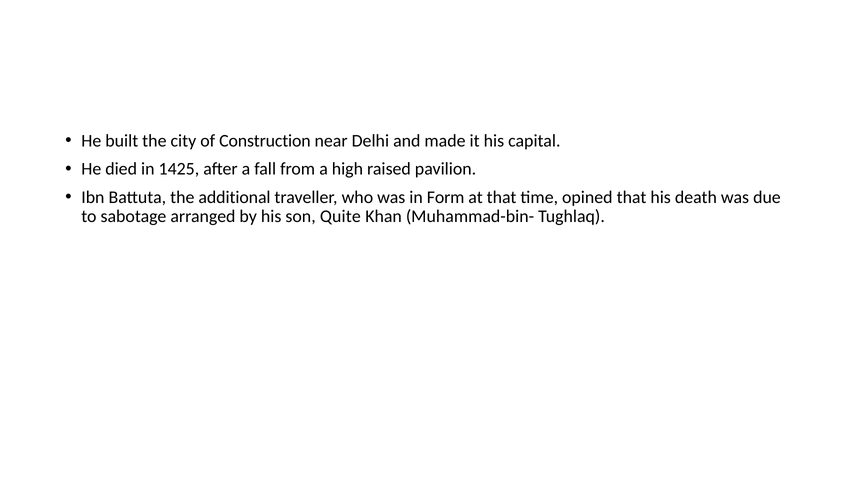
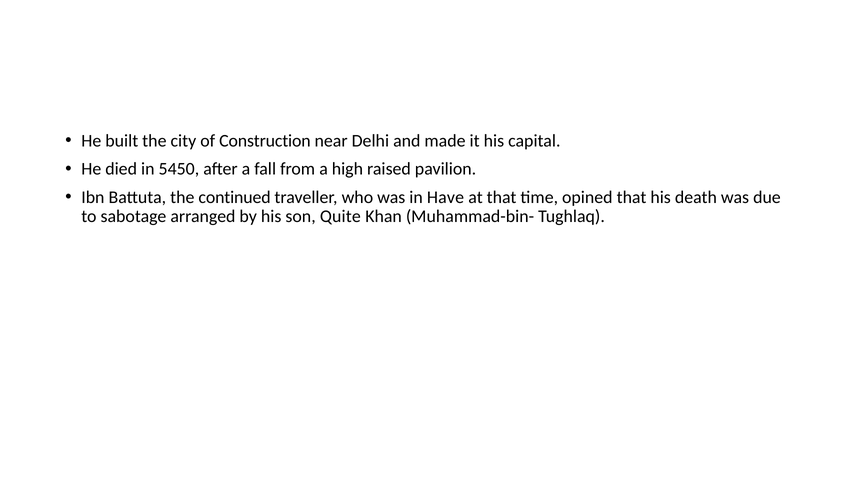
1425: 1425 -> 5450 (179, 169)
additional: additional -> continued (235, 197)
Form: Form -> Have (445, 197)
